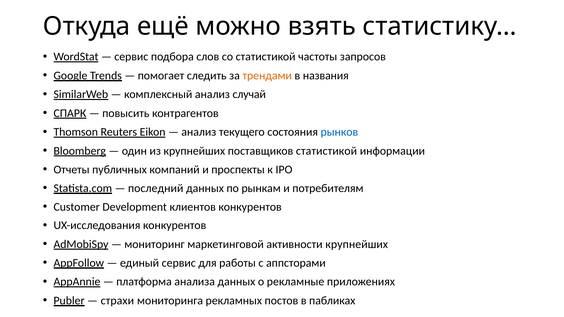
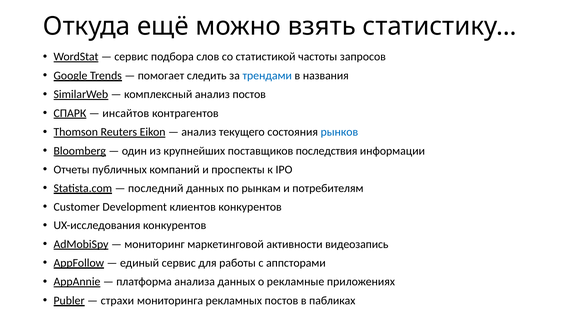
трендами colour: orange -> blue (267, 76)
анализ случай: случай -> постов (249, 94)
повысить: повысить -> инсайтов (126, 113)
поставщиков статистикой: статистикой -> последствия (327, 151)
активности крупнейших: крупнейших -> видеозапись (357, 244)
